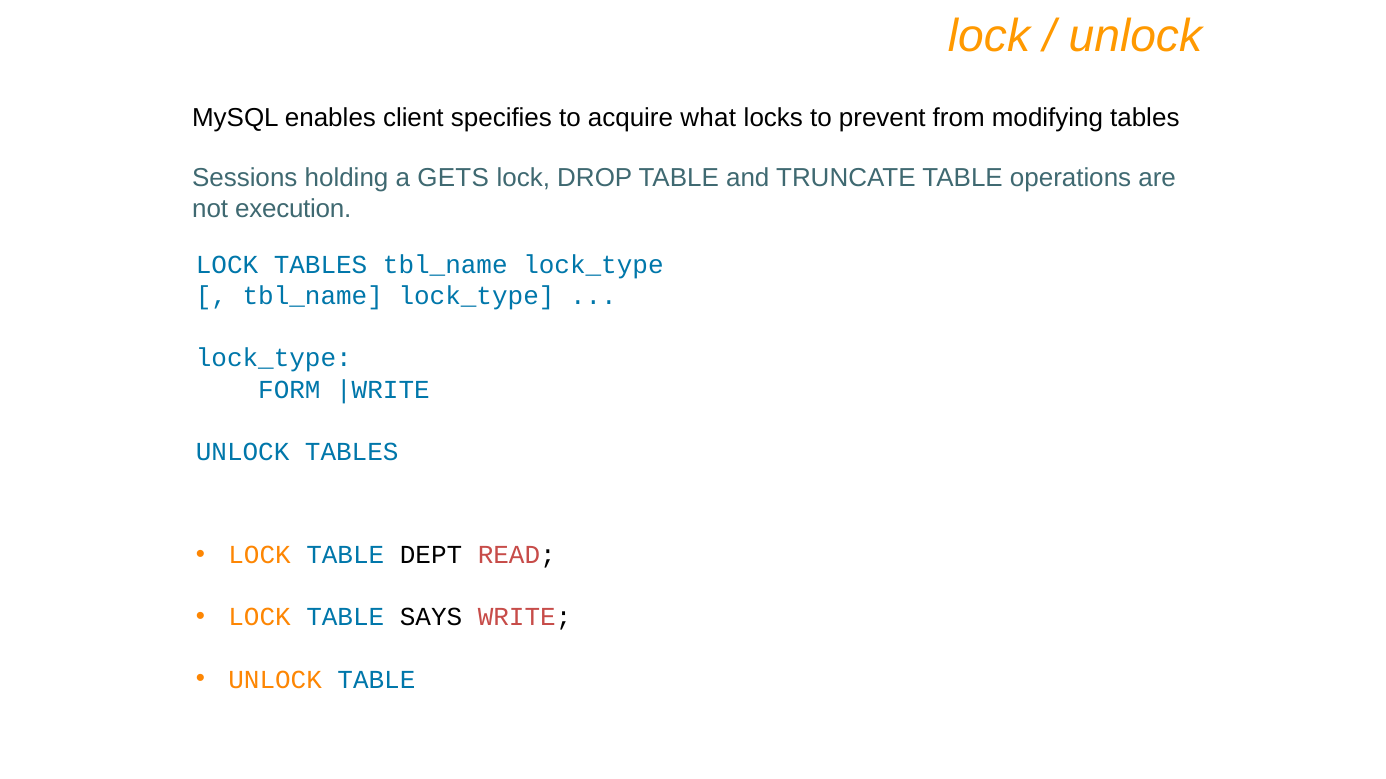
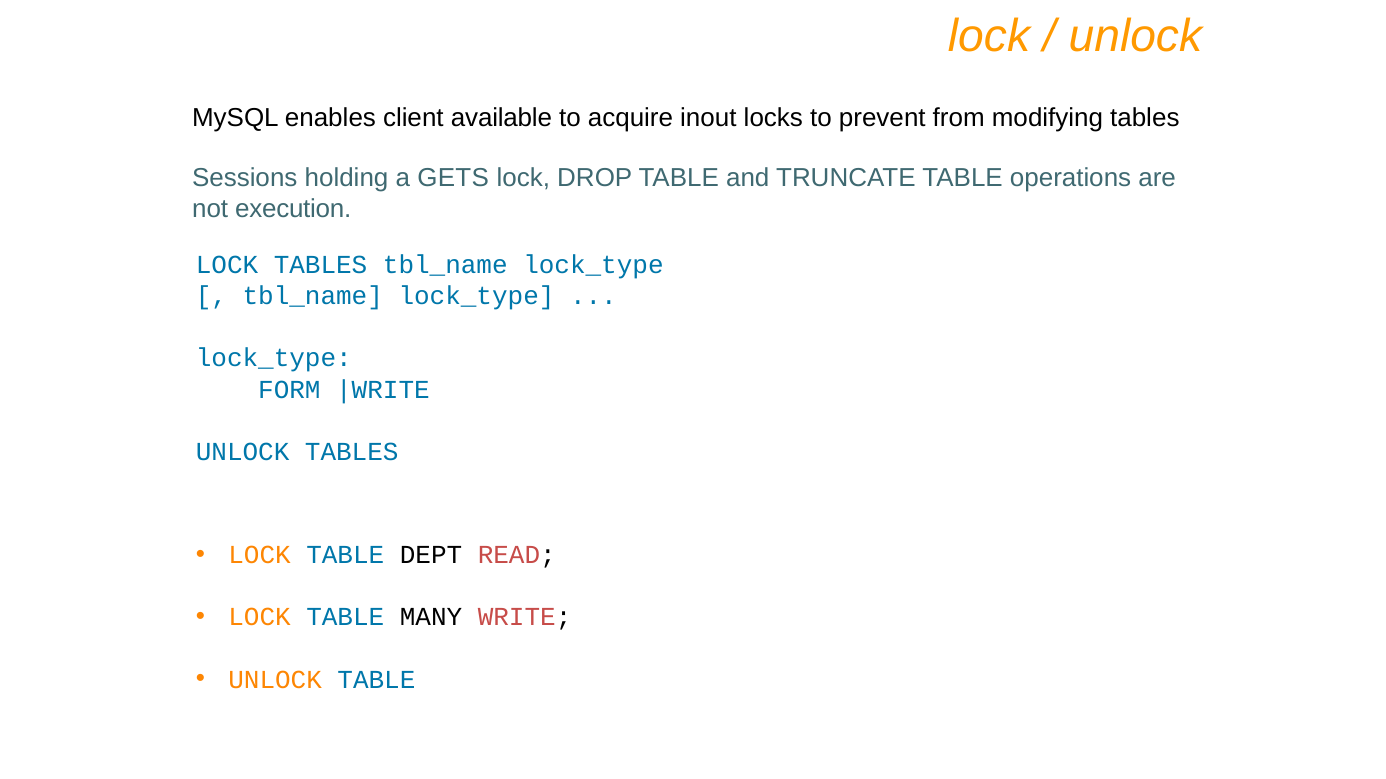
specifies: specifies -> available (501, 118)
what: what -> inout (708, 118)
SAYS: SAYS -> MANY (431, 618)
